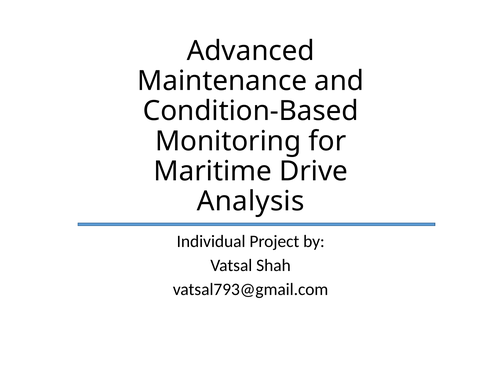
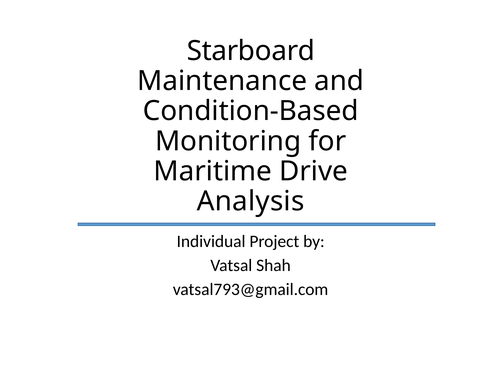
Advanced: Advanced -> Starboard (251, 51)
